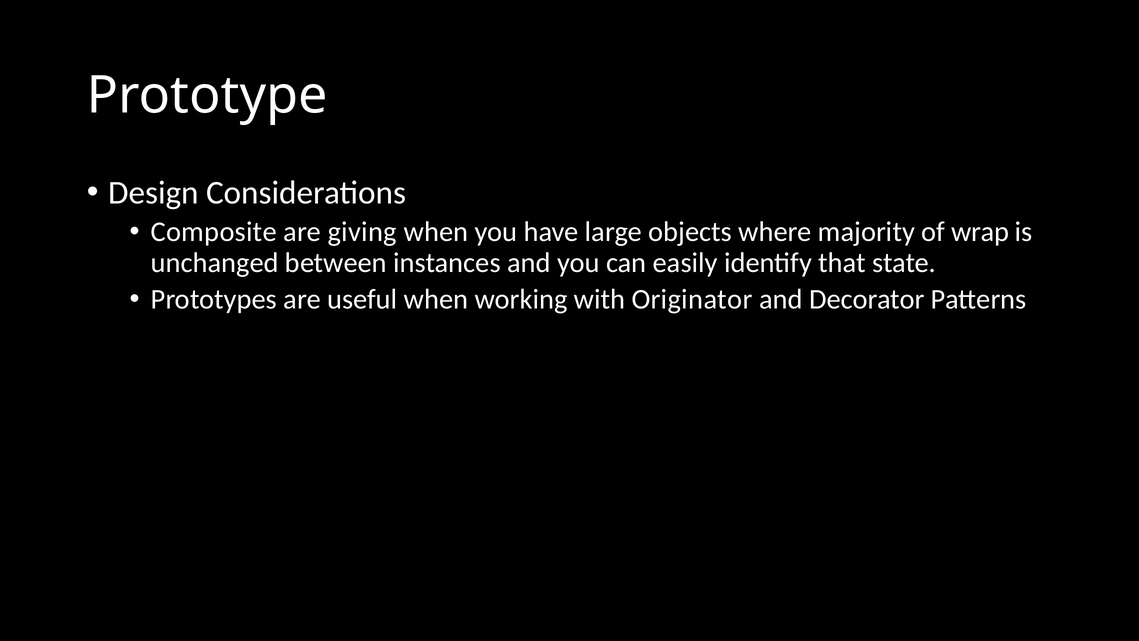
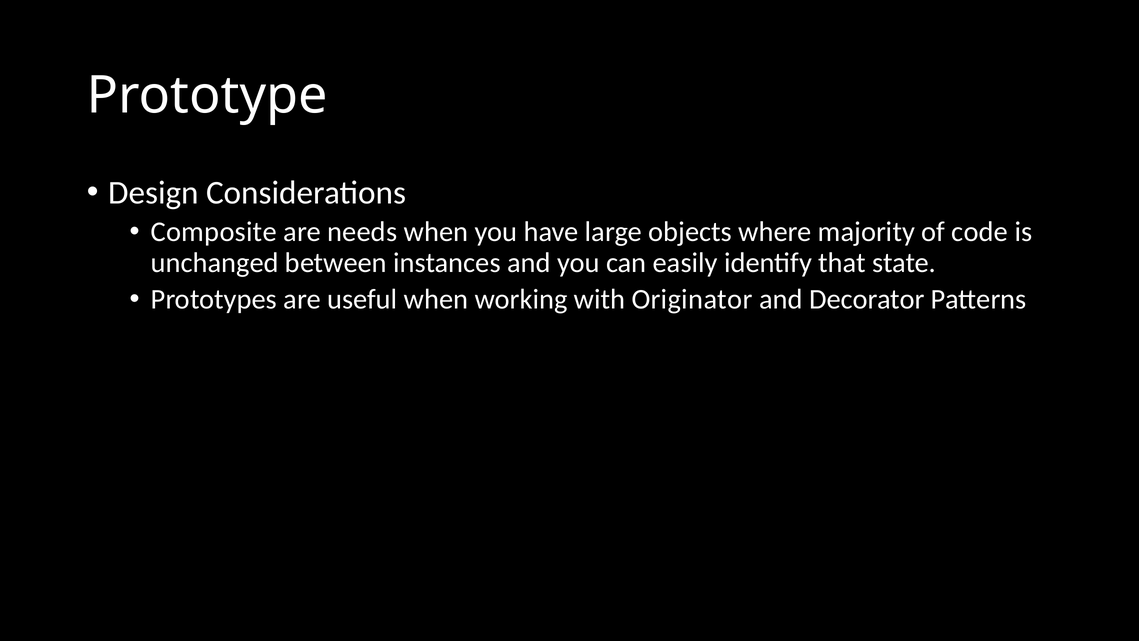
giving: giving -> needs (362, 232)
wrap: wrap -> code (980, 232)
